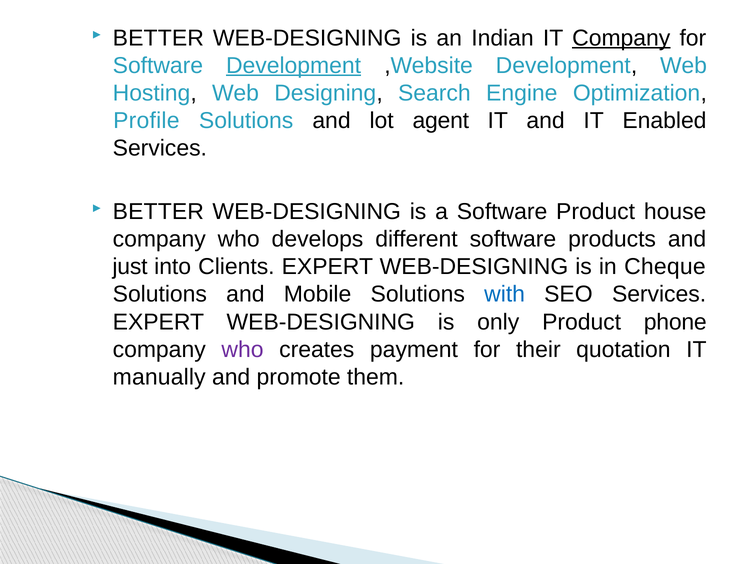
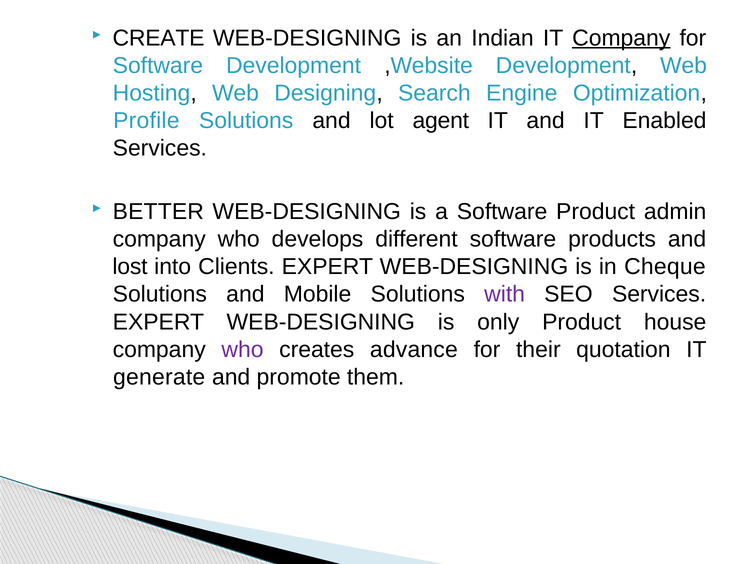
BETTER: BETTER -> CREATE (159, 38)
Development underline: present -> none (294, 66)
house: house -> admin (675, 212)
just: just -> lost (130, 267)
with colour: blue -> purple (505, 294)
phone: phone -> house (675, 322)
payment: payment -> advance (414, 350)
manually: manually -> generate (159, 377)
